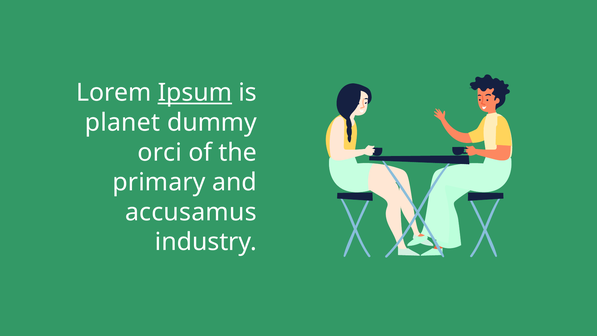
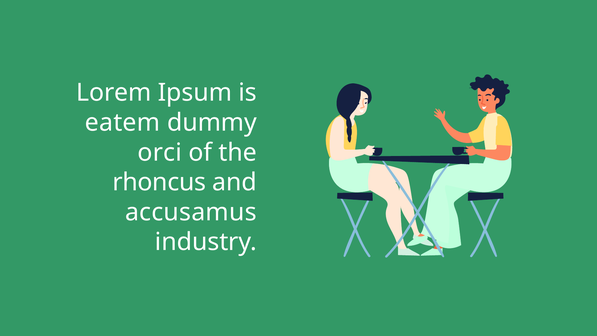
Ipsum underline: present -> none (195, 93)
planet: planet -> eatem (122, 123)
primary: primary -> rhoncus (159, 182)
